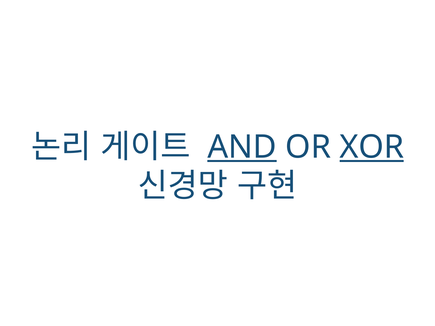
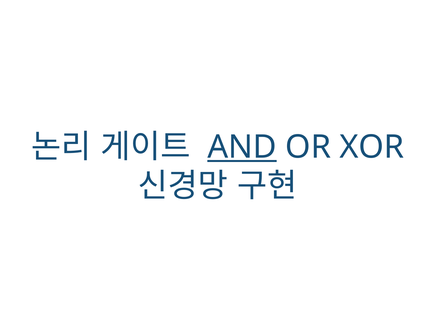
XOR underline: present -> none (372, 147)
